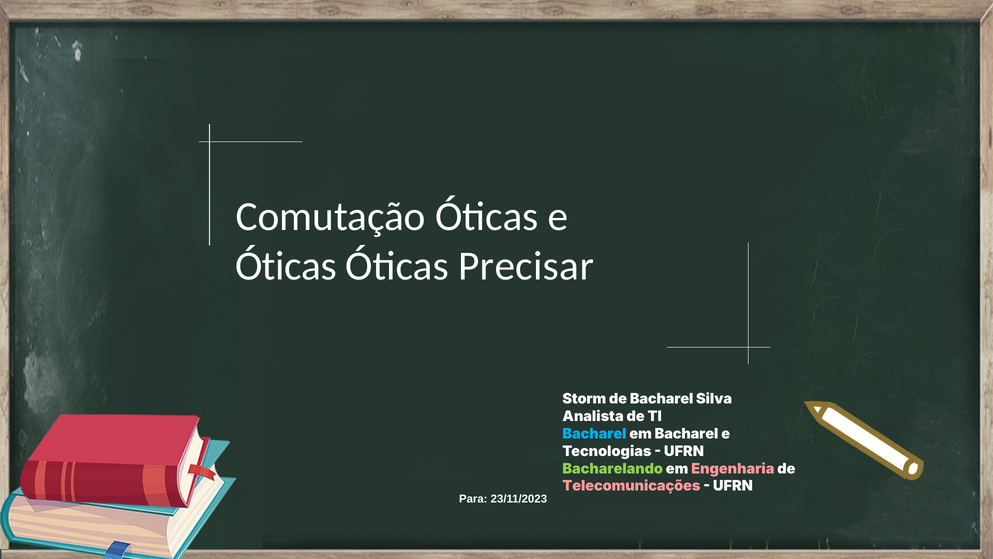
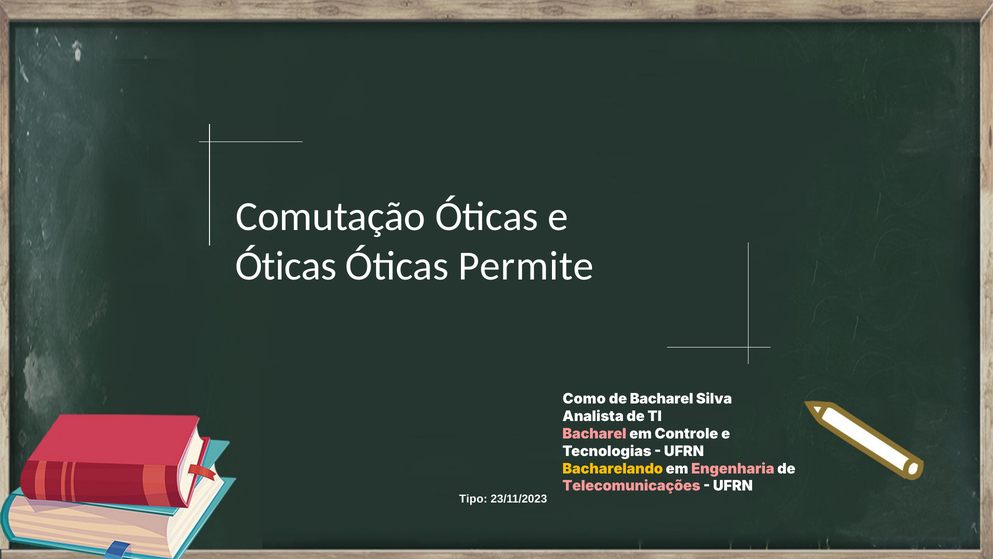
Precisar: Precisar -> Permite (526, 266)
Storm: Storm -> Como (584, 399)
Bacharel colour: light blue -> pink (594, 434)
em Bacharel: Bacharel -> Controle (686, 434)
Bacharelando colour: light green -> yellow (613, 468)
Para: Para -> Tipo (473, 499)
